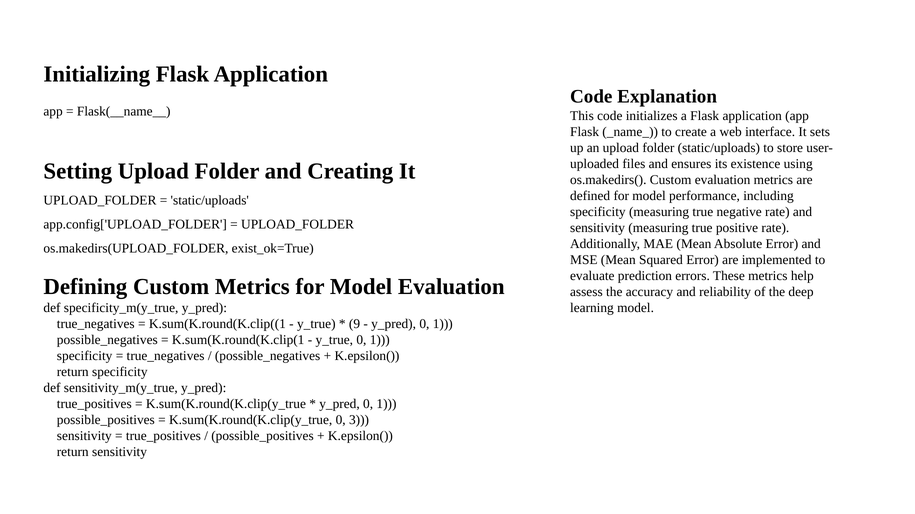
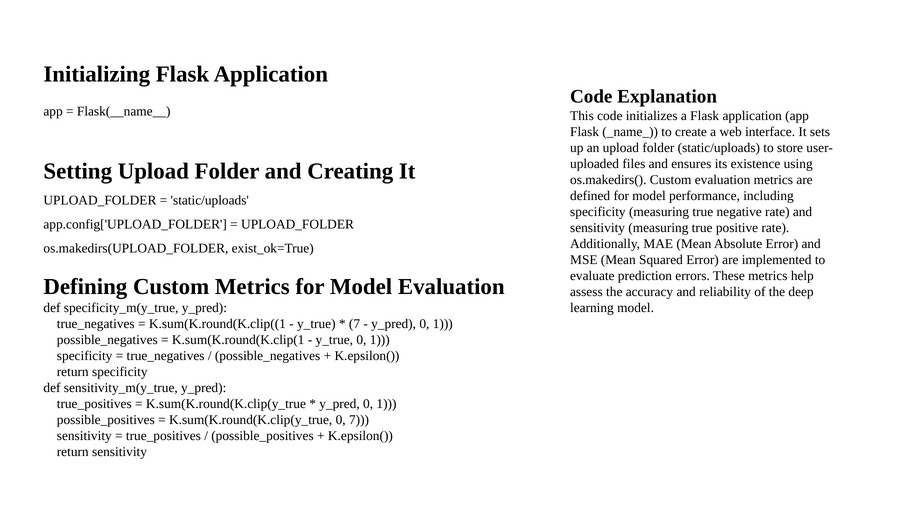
9: 9 -> 7 (355, 324)
0 3: 3 -> 7 (359, 420)
